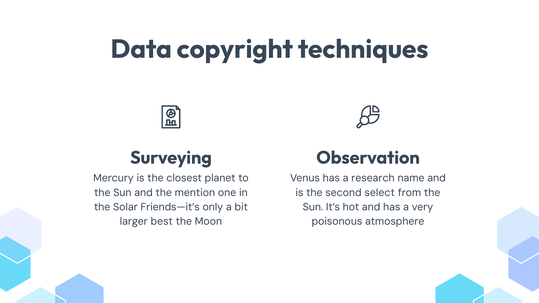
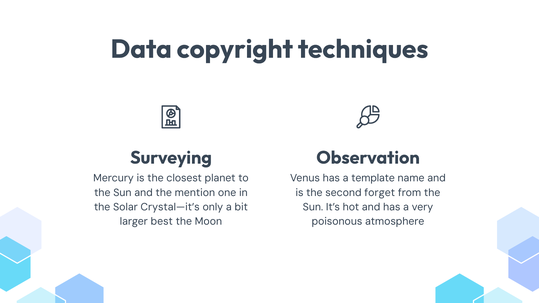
research: research -> template (373, 178)
select: select -> forget (380, 193)
Friends—it’s: Friends—it’s -> Crystal—it’s (170, 207)
